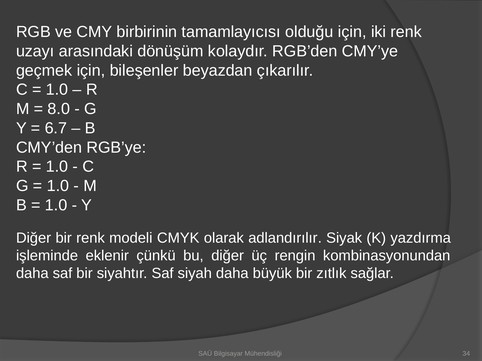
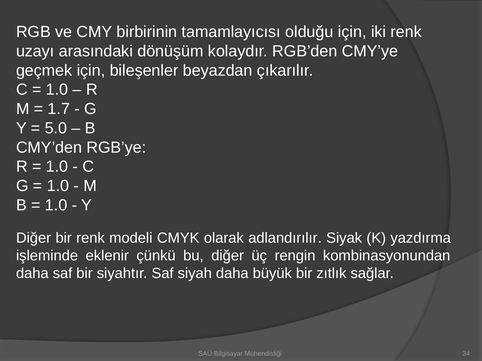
8.0: 8.0 -> 1.7 (59, 109)
6.7: 6.7 -> 5.0 (56, 128)
